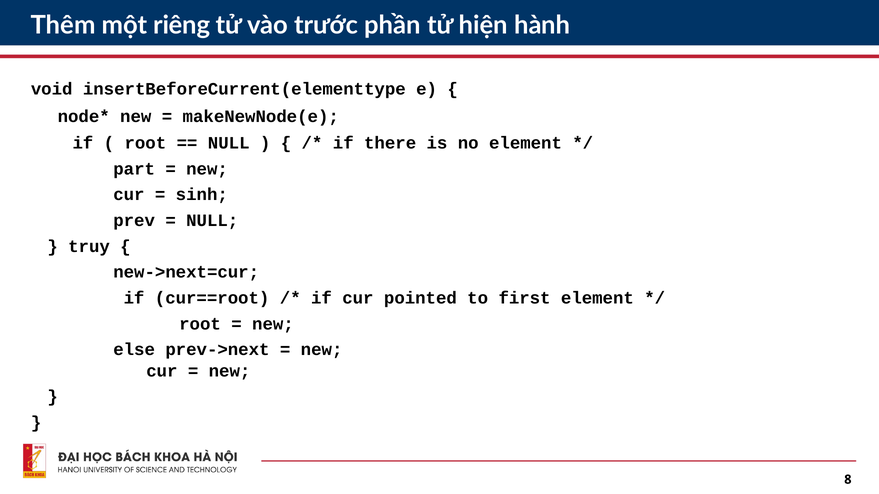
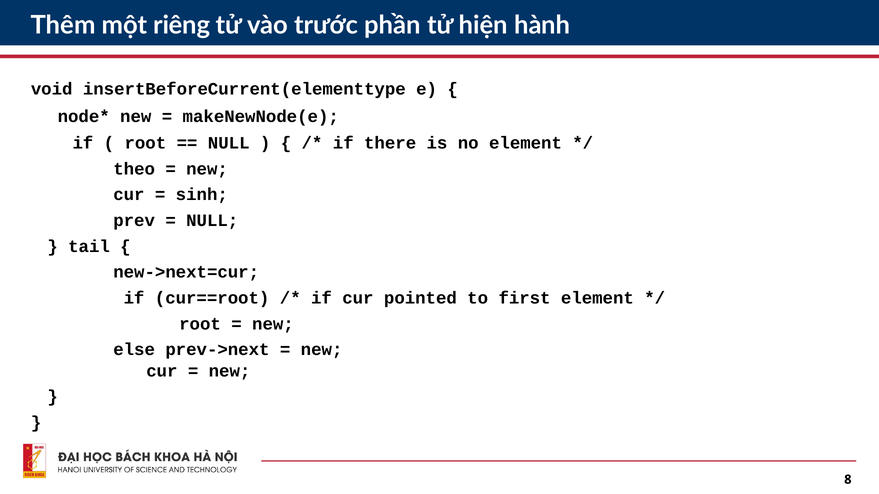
part: part -> theo (134, 169)
truy: truy -> tail (89, 247)
